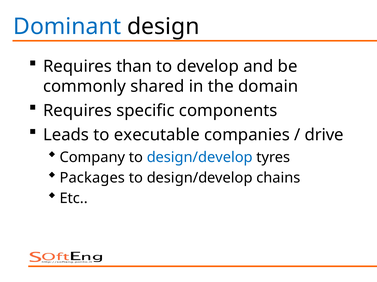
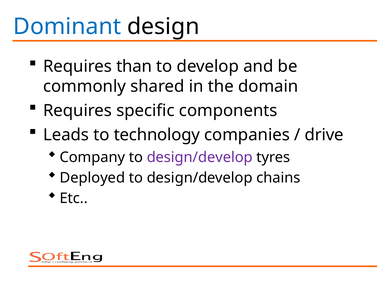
executable: executable -> technology (157, 135)
design/develop colour: blue -> purple (200, 158)
Packages: Packages -> Deployed (92, 178)
